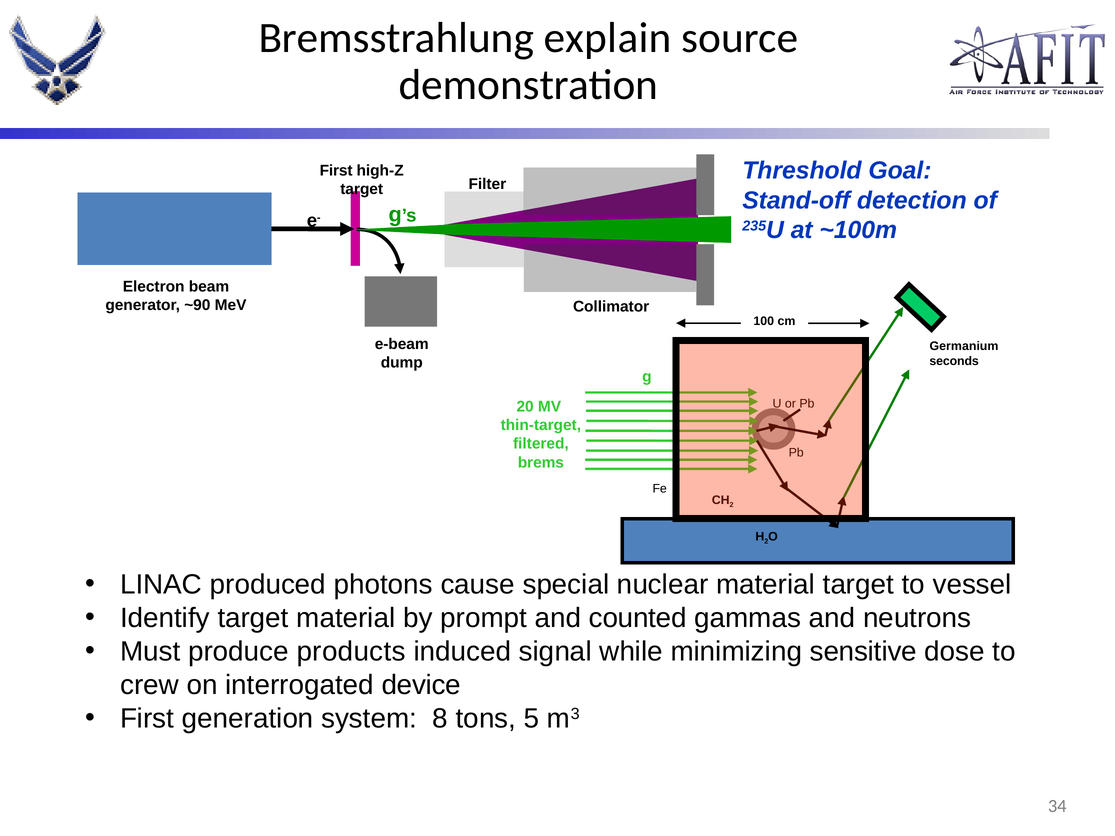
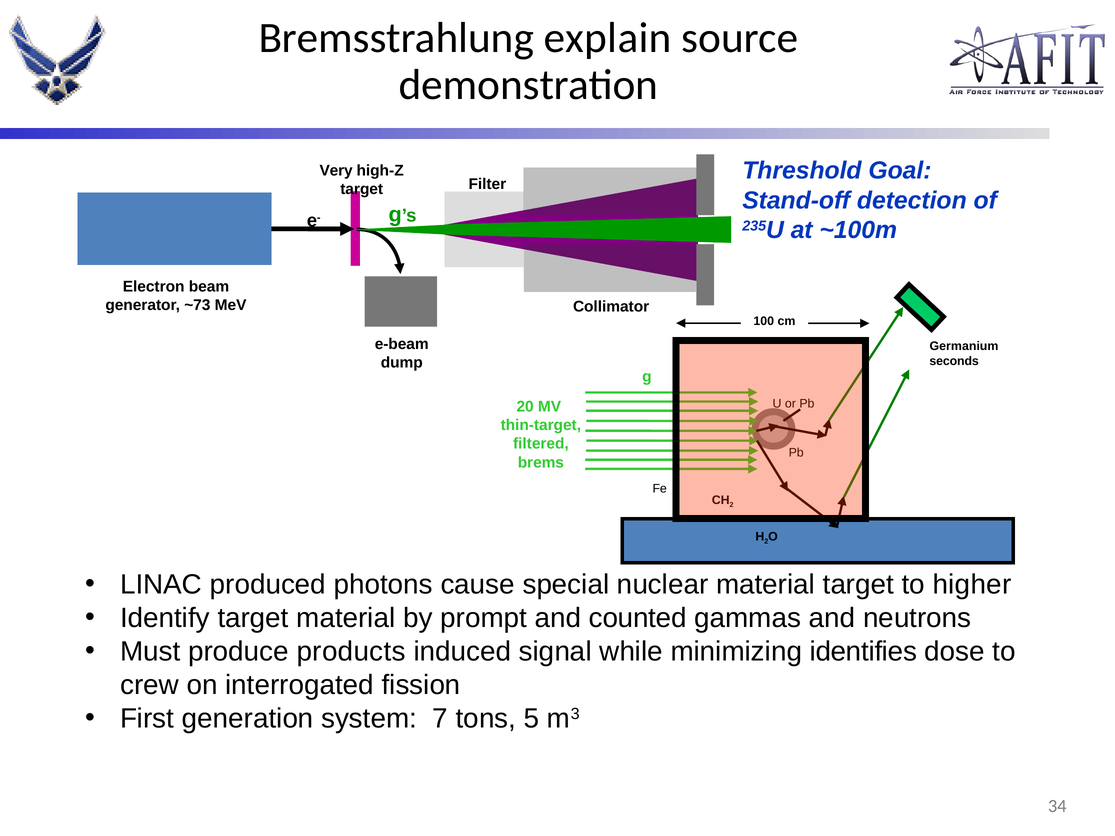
First: First -> Very (336, 171)
~90: ~90 -> ~73 (197, 305)
vessel: vessel -> higher (972, 585)
sensitive: sensitive -> identifies (863, 652)
device: device -> fission (421, 685)
8: 8 -> 7 (440, 719)
